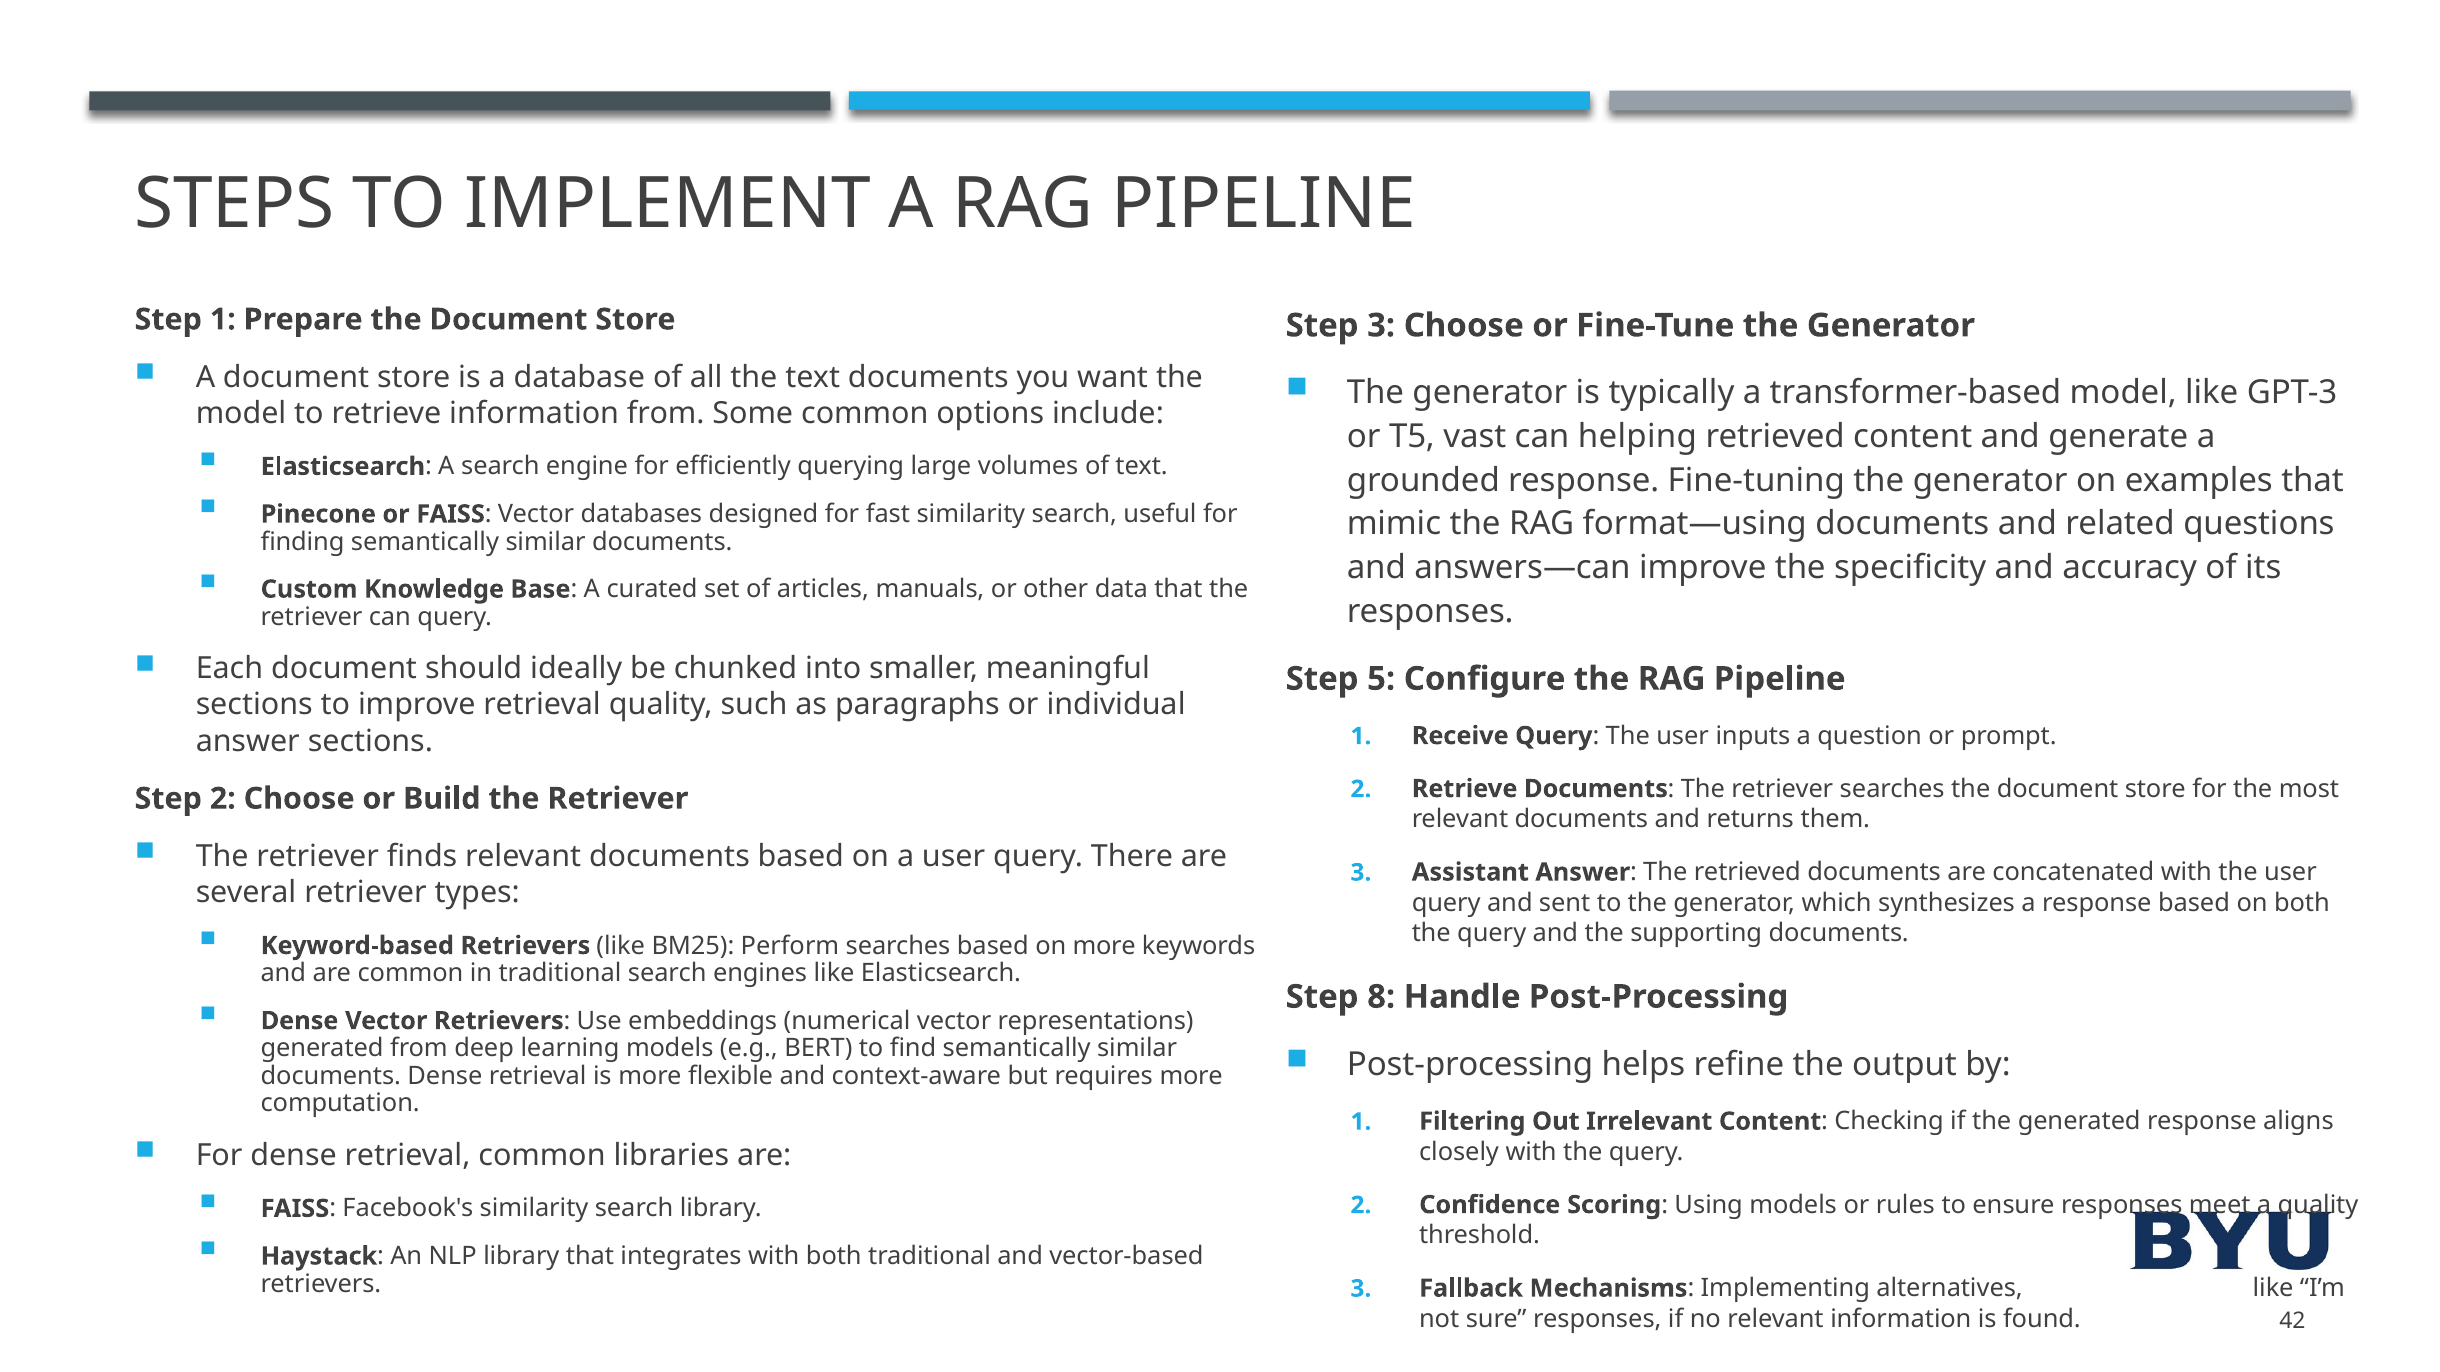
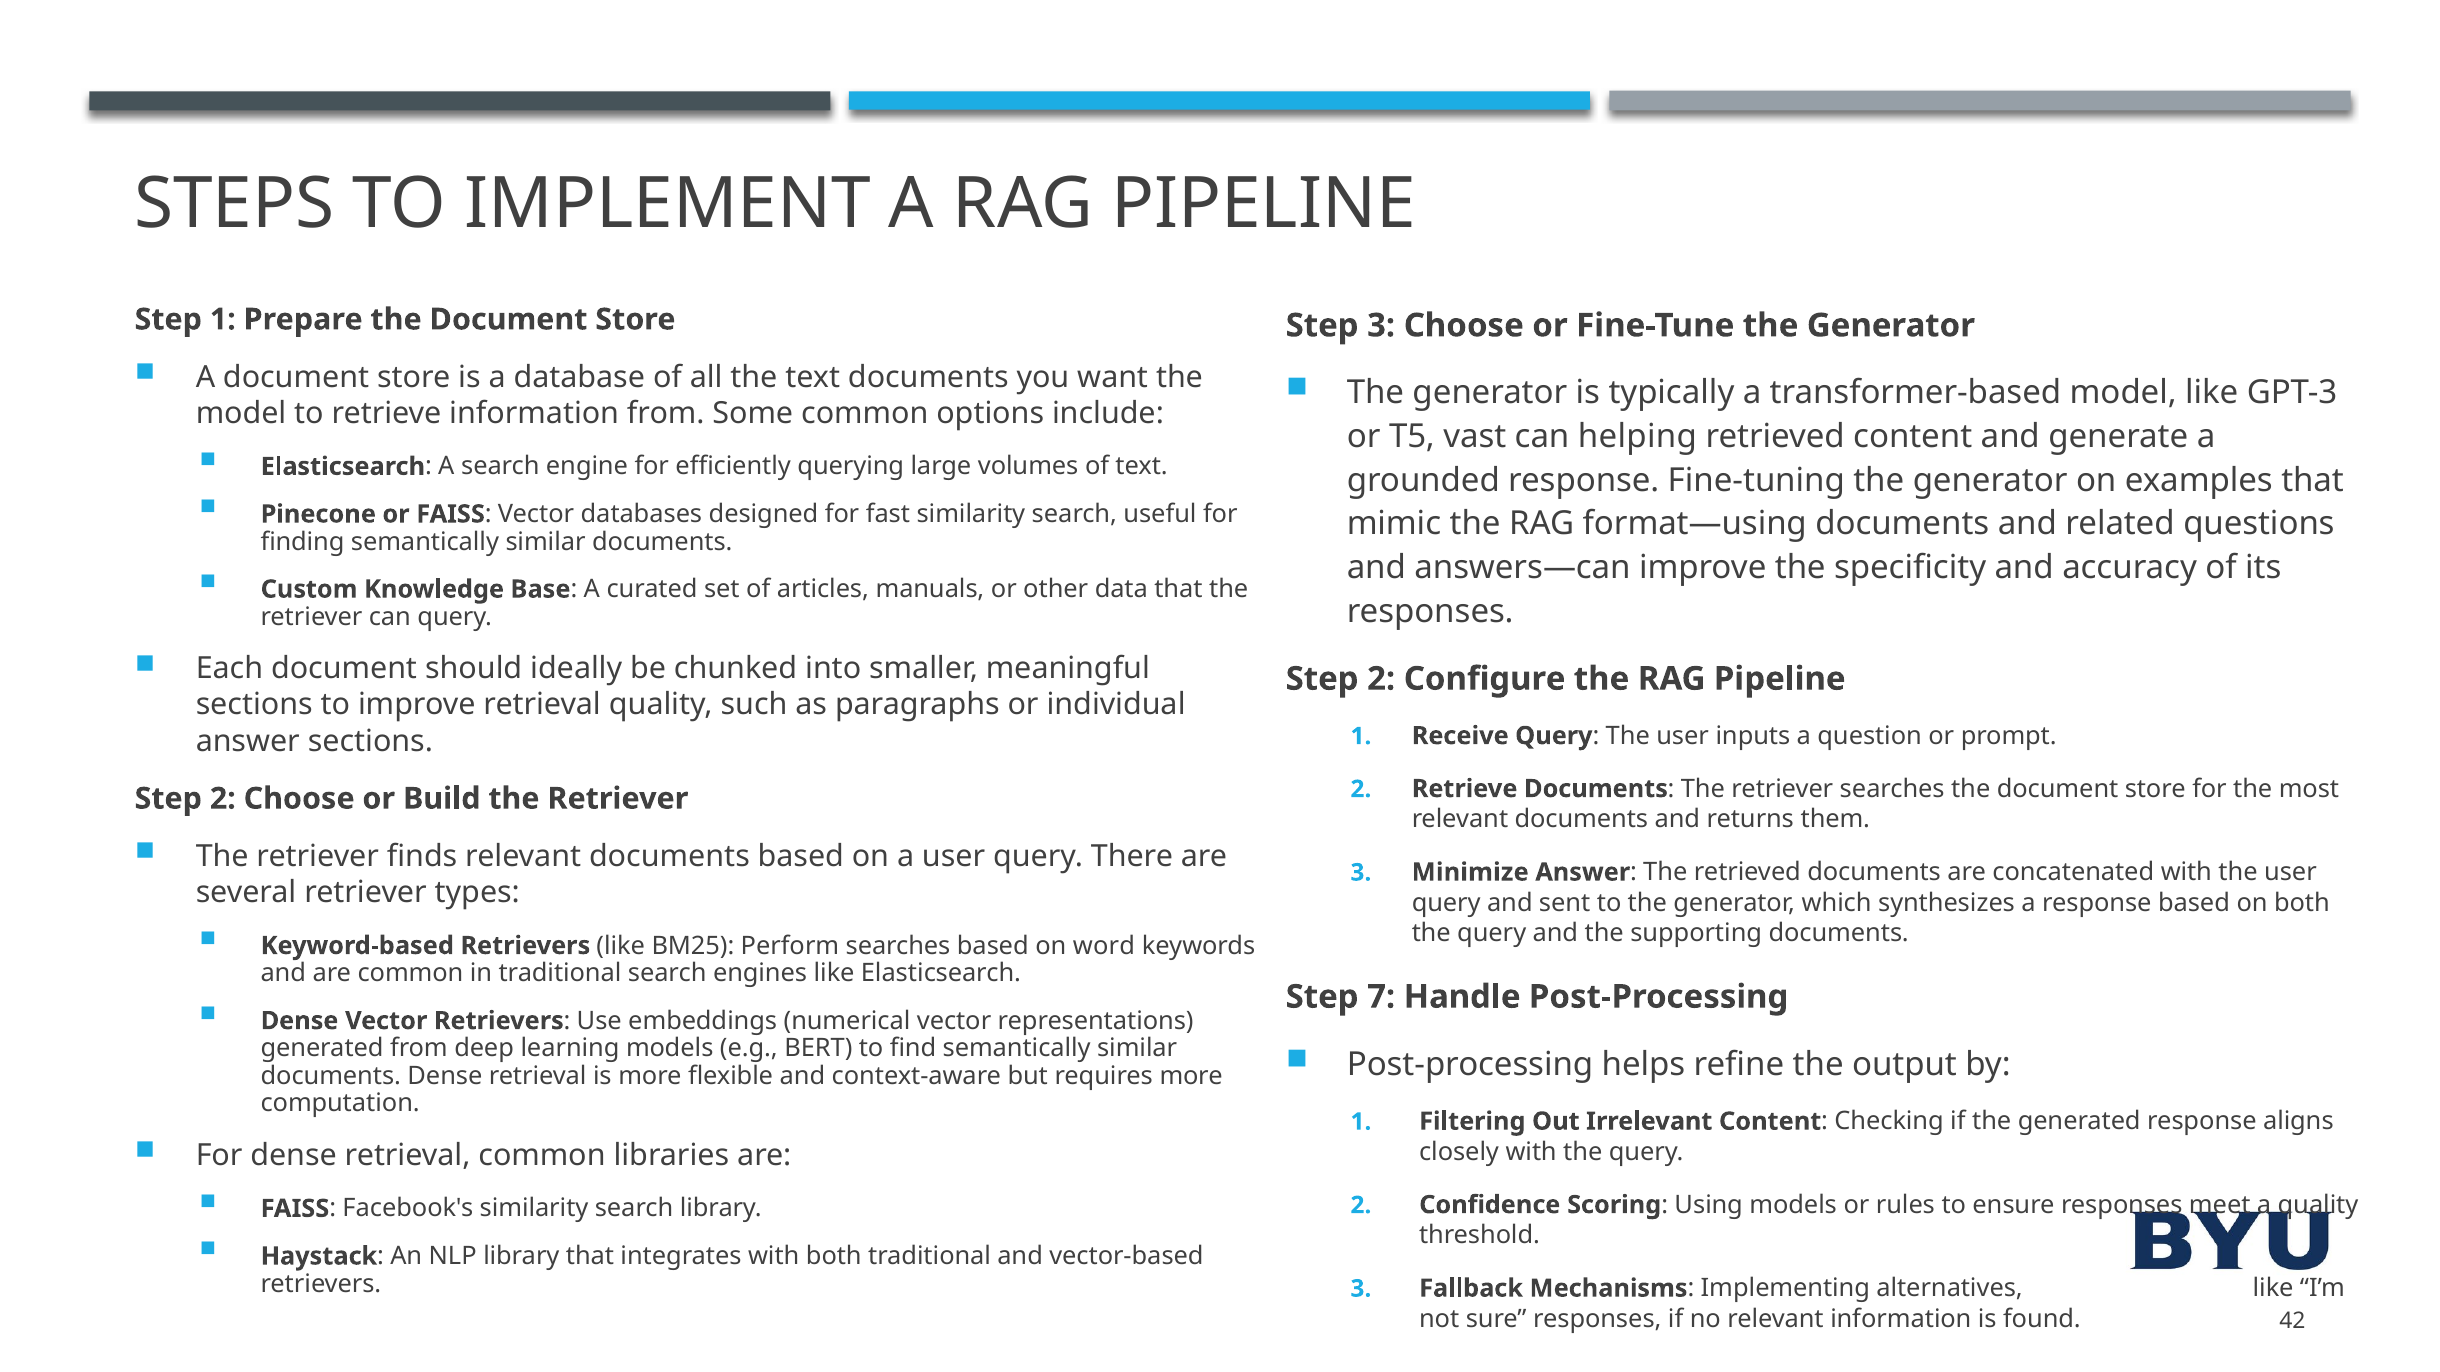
5: 5 -> 2 (1381, 679)
Assistant: Assistant -> Minimize (1470, 873)
on more: more -> word (1104, 946)
8: 8 -> 7 (1381, 997)
